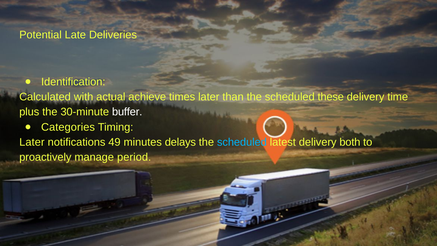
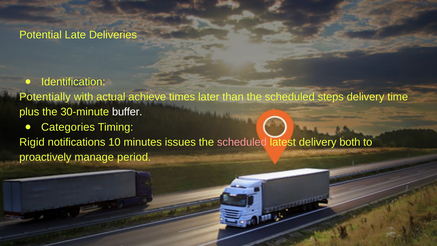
Calculated: Calculated -> Potentially (45, 97)
these: these -> steps (331, 97)
Later: Later -> Rigid (32, 142)
49: 49 -> 10 (114, 142)
delays: delays -> issues (180, 142)
scheduled colour: light blue -> pink (242, 142)
